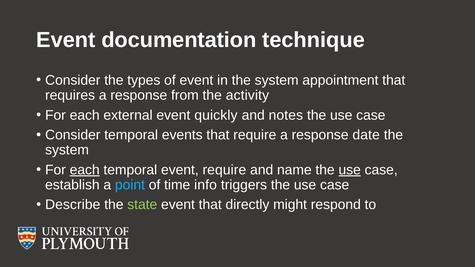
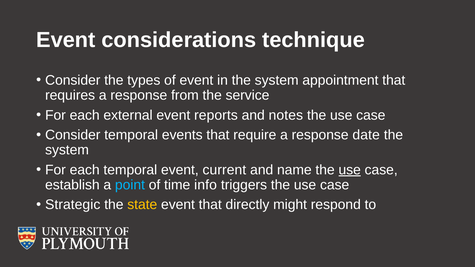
documentation: documentation -> considerations (179, 40)
activity: activity -> service (248, 95)
quickly: quickly -> reports (216, 115)
each underline: present -> none (85, 170)
event require: require -> current (224, 170)
Describe: Describe -> Strategic (73, 205)
state colour: light green -> yellow (142, 205)
